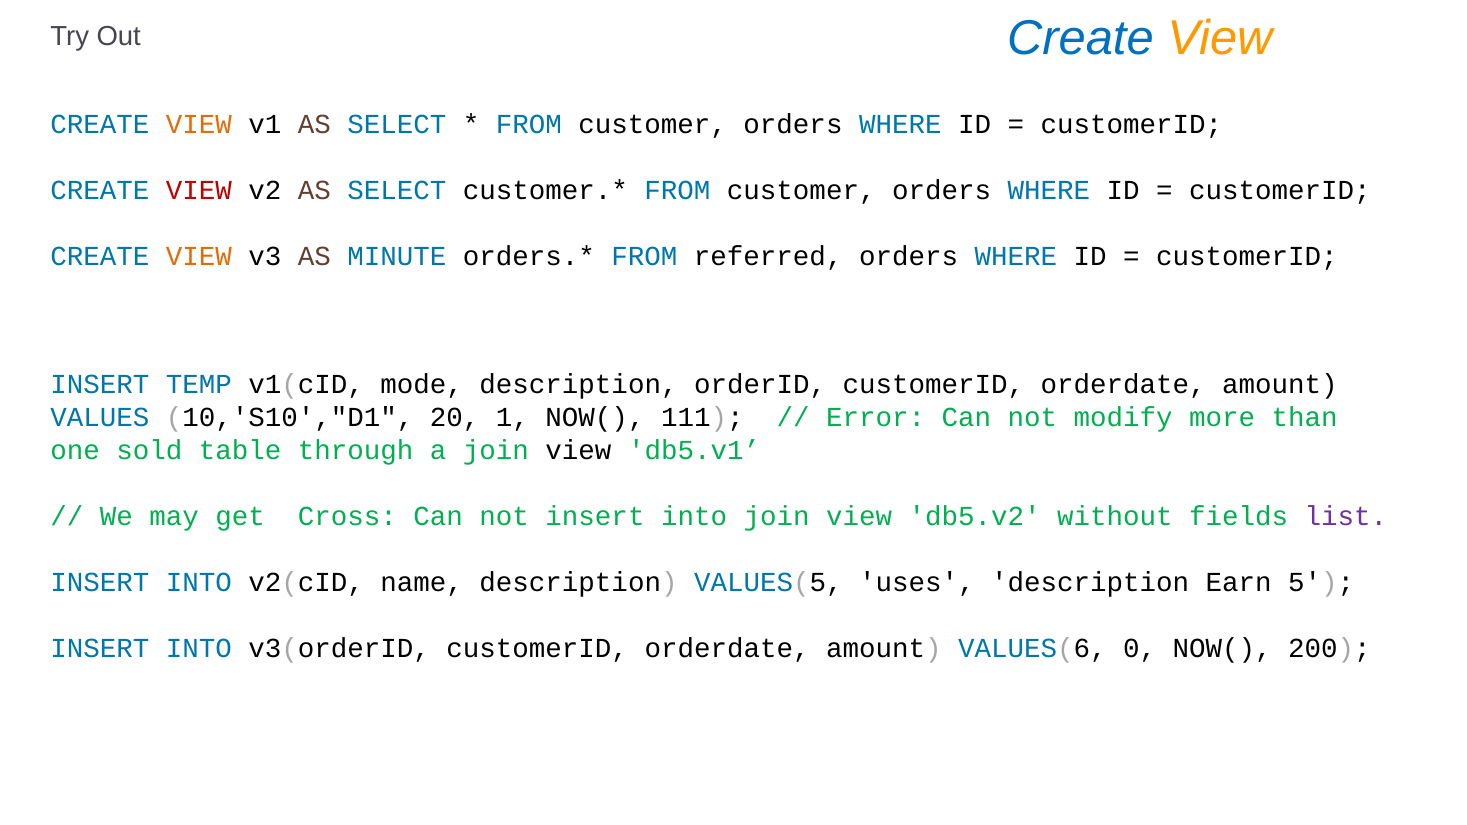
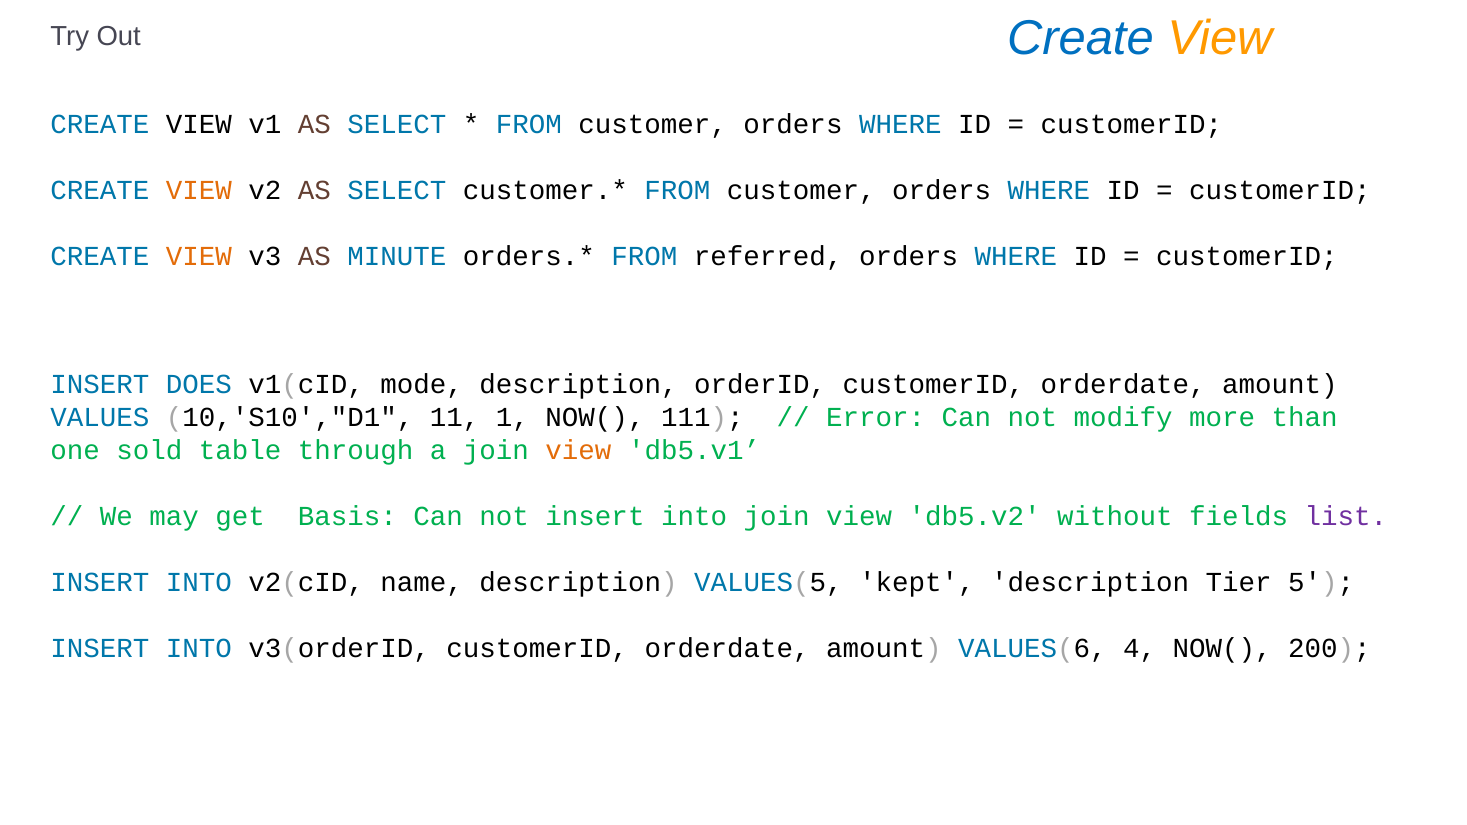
VIEW colour: orange -> black (199, 124)
VIEW colour: red -> orange (199, 190)
TEMP: TEMP -> DOES (199, 384)
20: 20 -> 11 (455, 417)
view colour: black -> orange (578, 450)
Cross: Cross -> Basis (347, 516)
uses: uses -> kept (917, 582)
Earn: Earn -> Tier (1239, 582)
0: 0 -> 4 (1140, 648)
